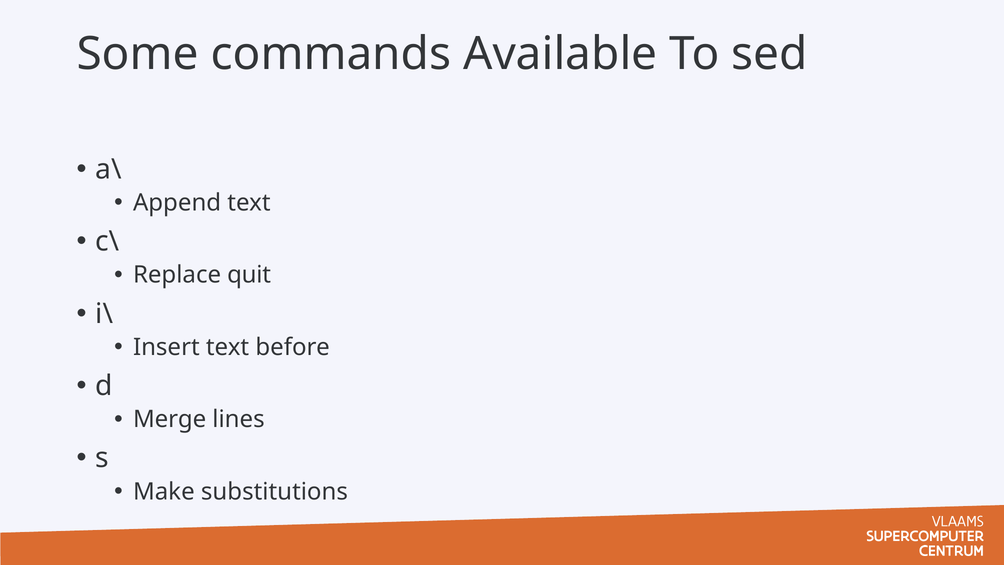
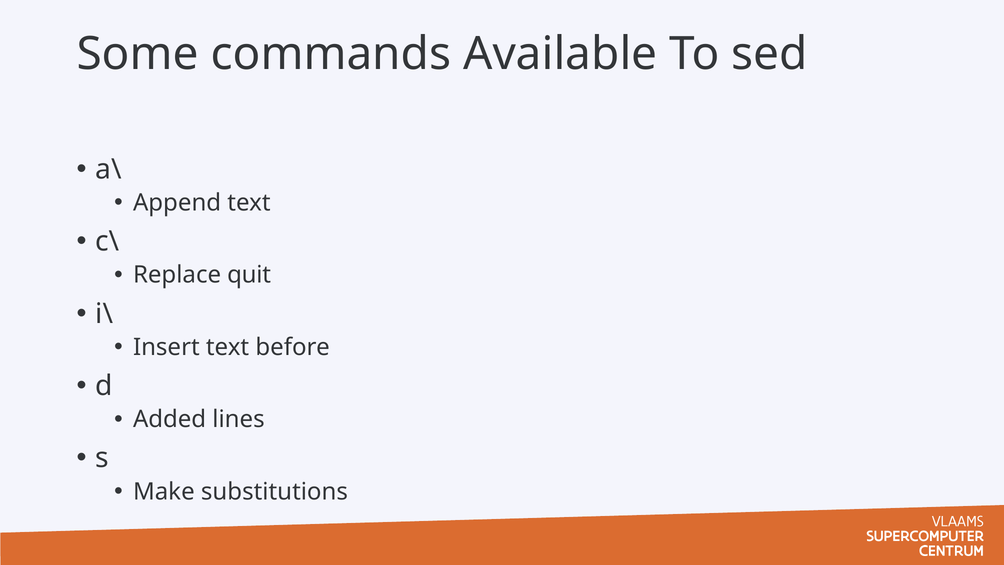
Merge: Merge -> Added (170, 419)
